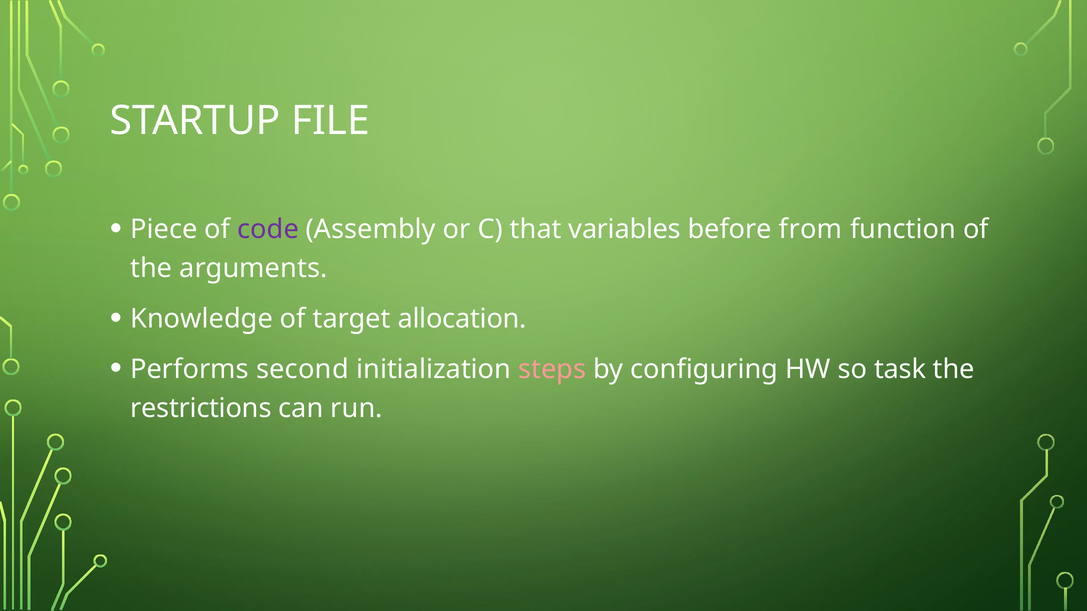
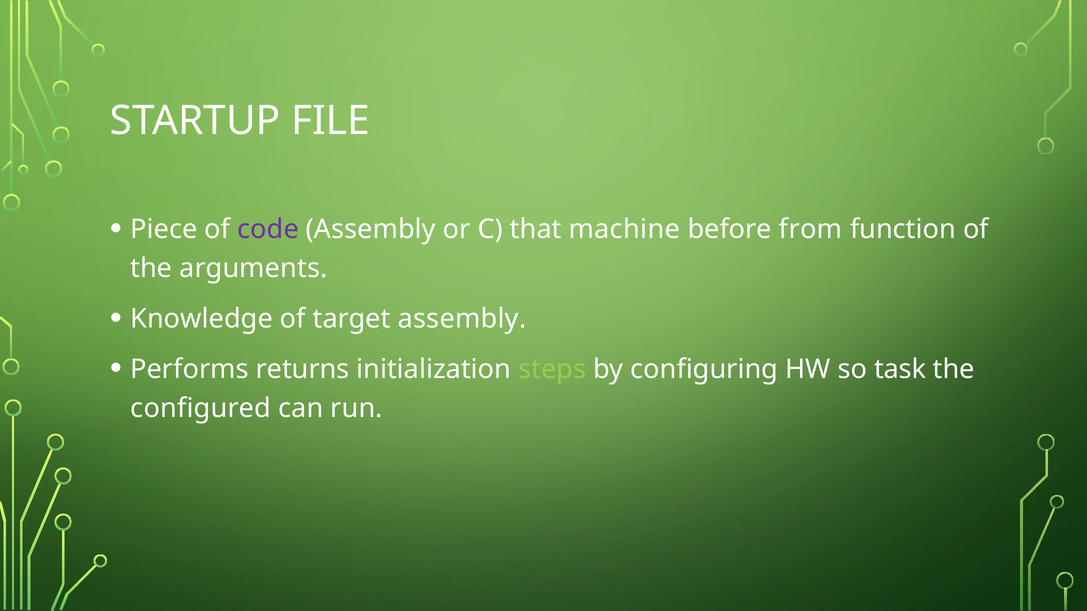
variables: variables -> machine (624, 229)
target allocation: allocation -> assembly (462, 319)
second: second -> returns (303, 369)
steps colour: pink -> light green (552, 369)
restrictions: restrictions -> configured (201, 409)
